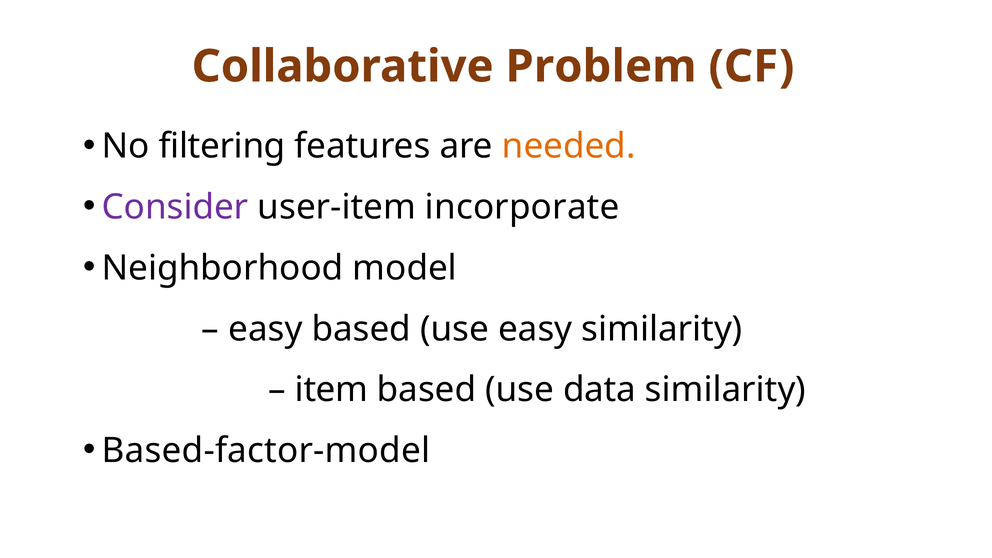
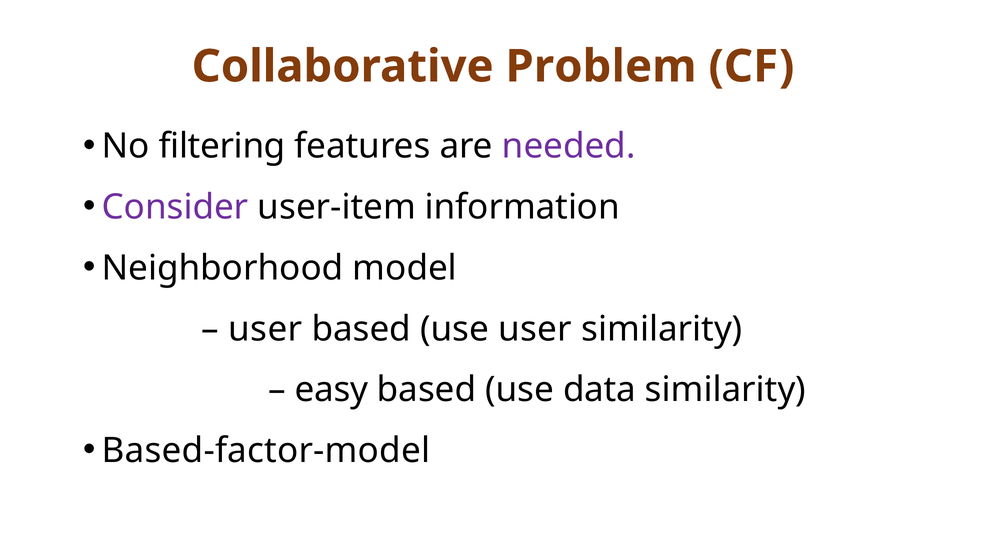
needed colour: orange -> purple (569, 146)
incorporate: incorporate -> information (522, 207)
easy: easy -> user (265, 329)
use easy: easy -> user (535, 329)
item: item -> easy (332, 390)
